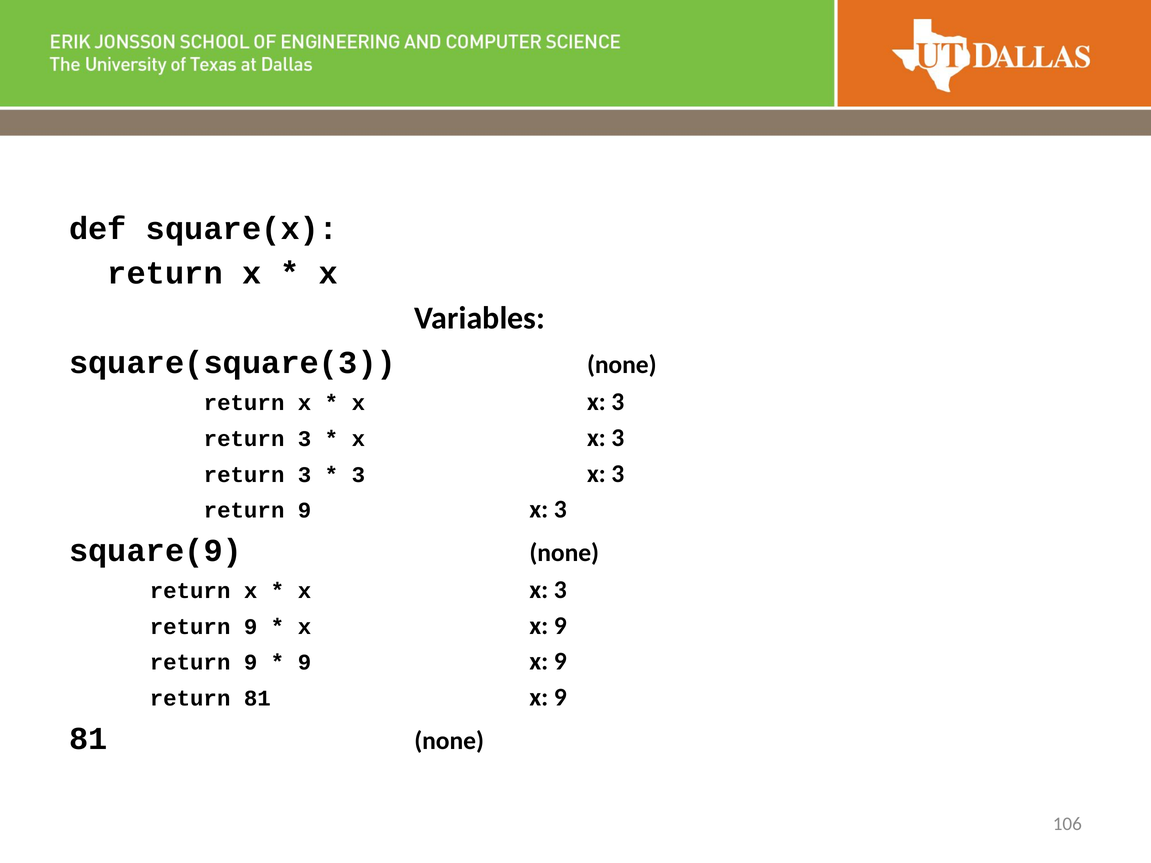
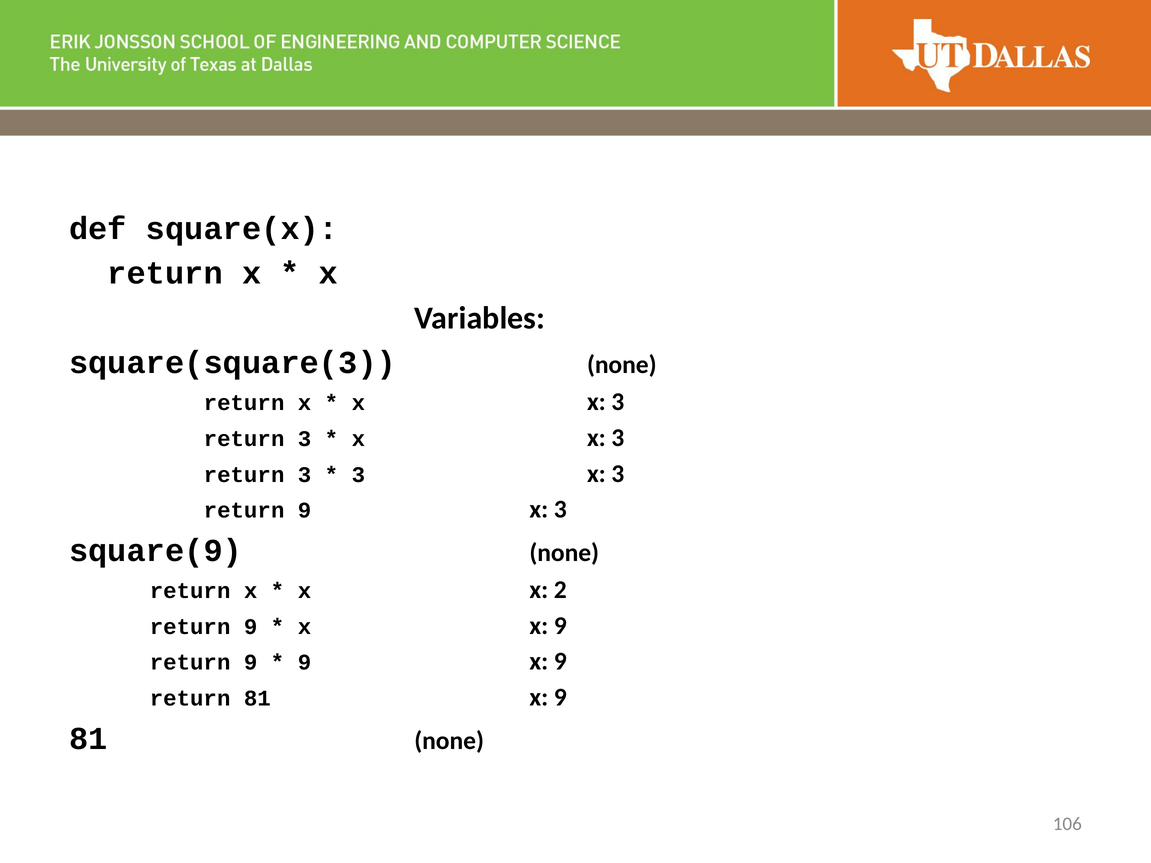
3: 3 -> 2 (560, 590)
